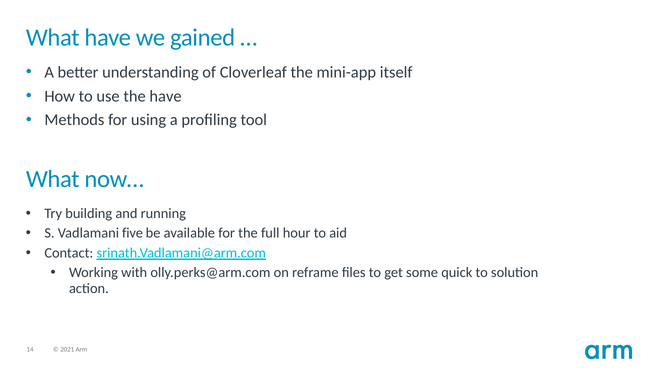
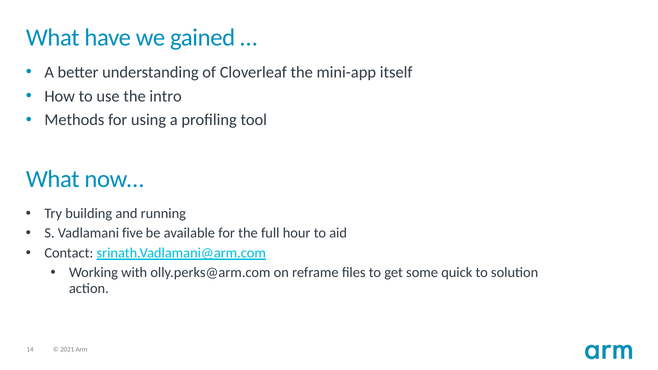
the have: have -> intro (166, 96)
